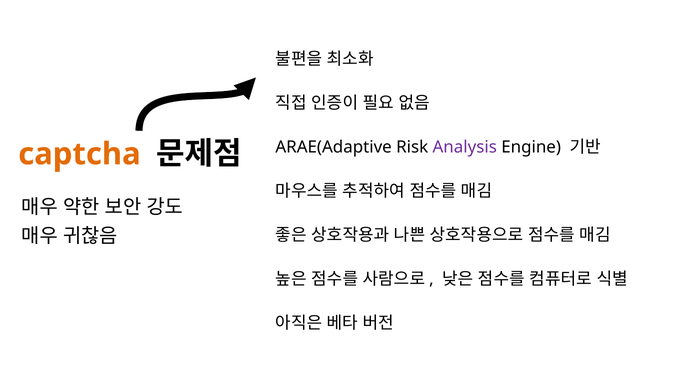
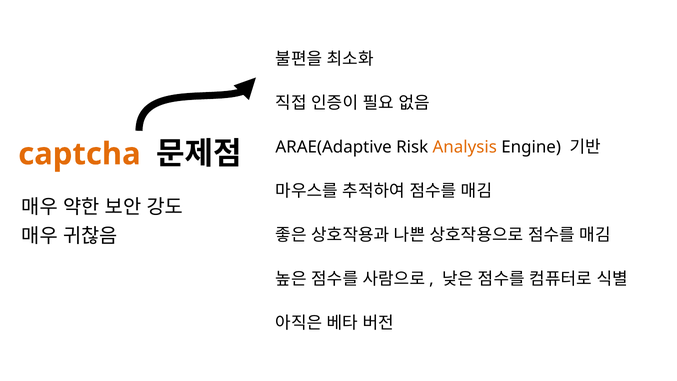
Analysis colour: purple -> orange (465, 147)
